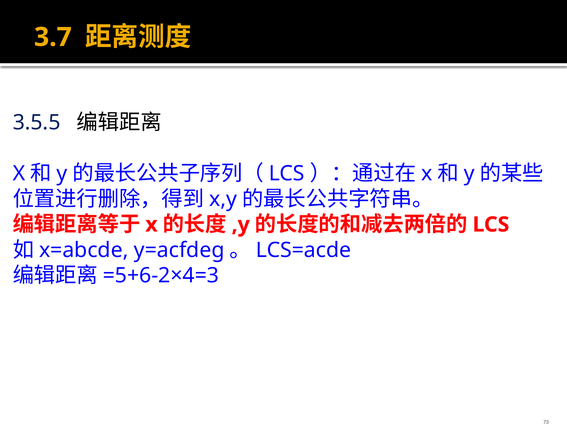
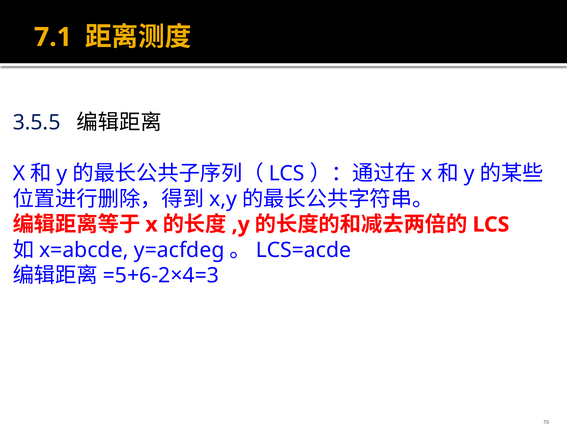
3.7: 3.7 -> 7.1 (53, 37)
